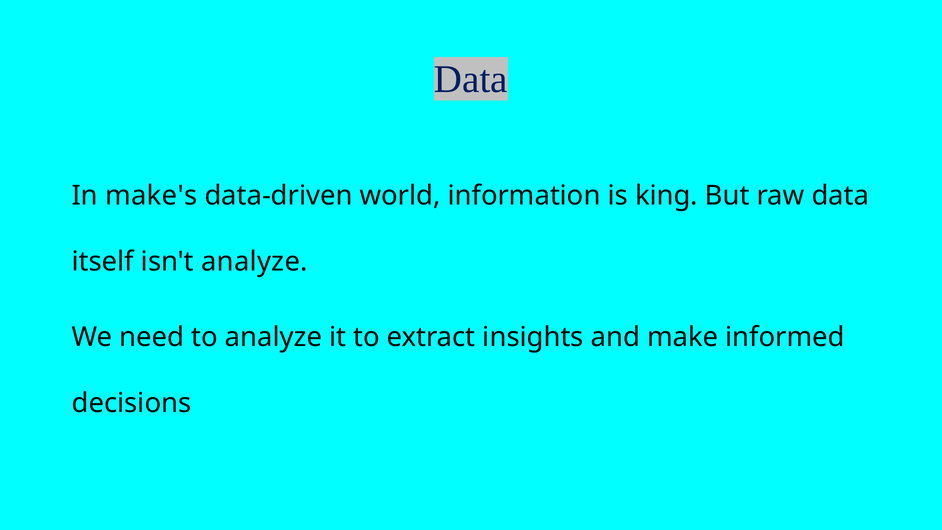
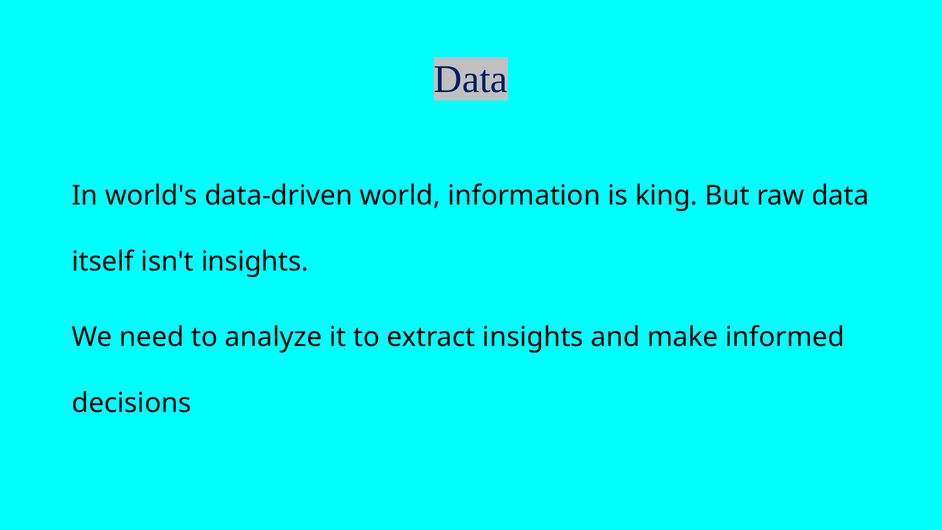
make's: make's -> world's (151, 196)
isn't analyze: analyze -> insights (255, 262)
